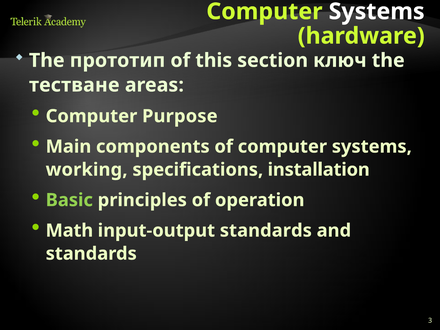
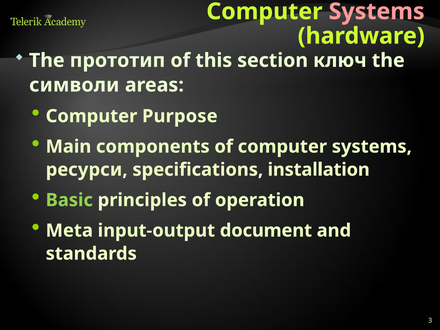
Systems colour: white -> pink (377, 12)
тестване: тестване -> символи (74, 85)
working: working -> ресурси (87, 170)
Math: Math -> Meta (69, 231)
input-output standards: standards -> document (266, 231)
